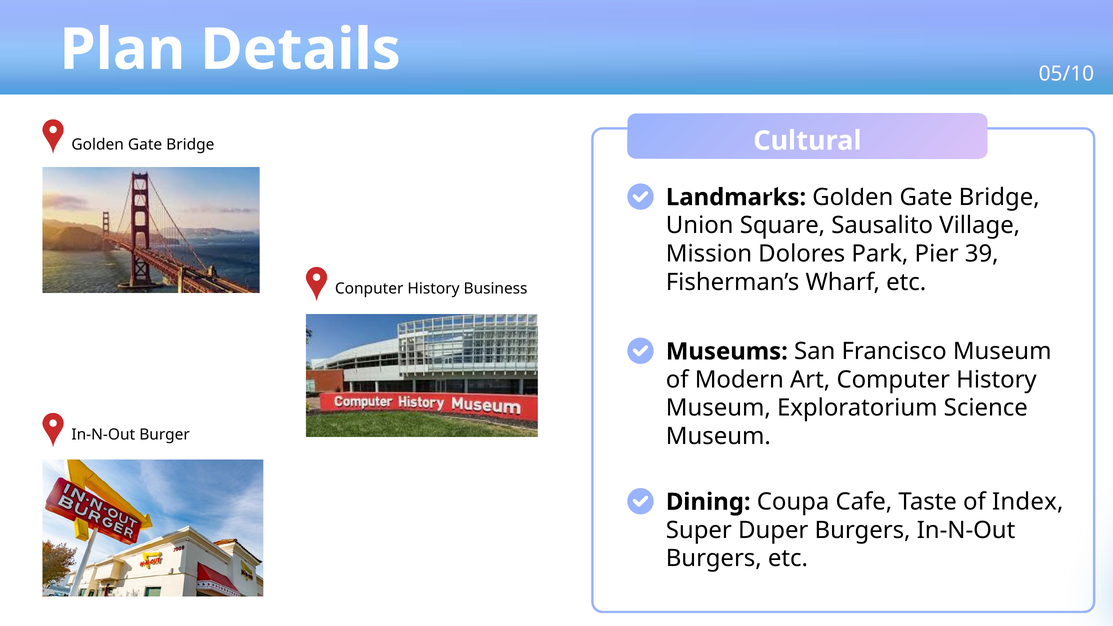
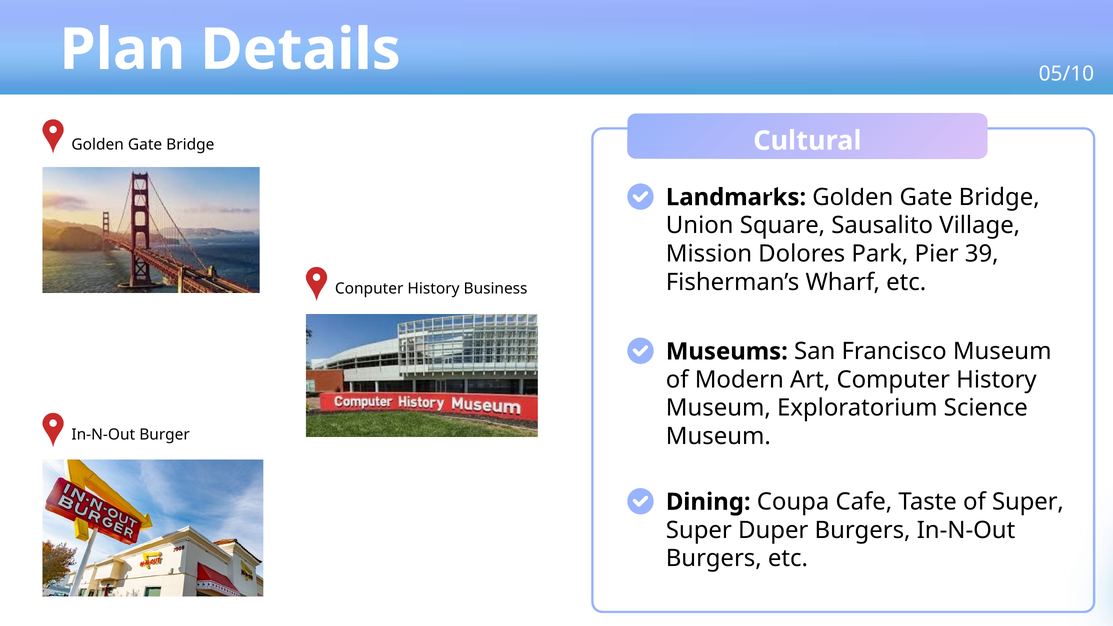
of Index: Index -> Super (1028, 502)
